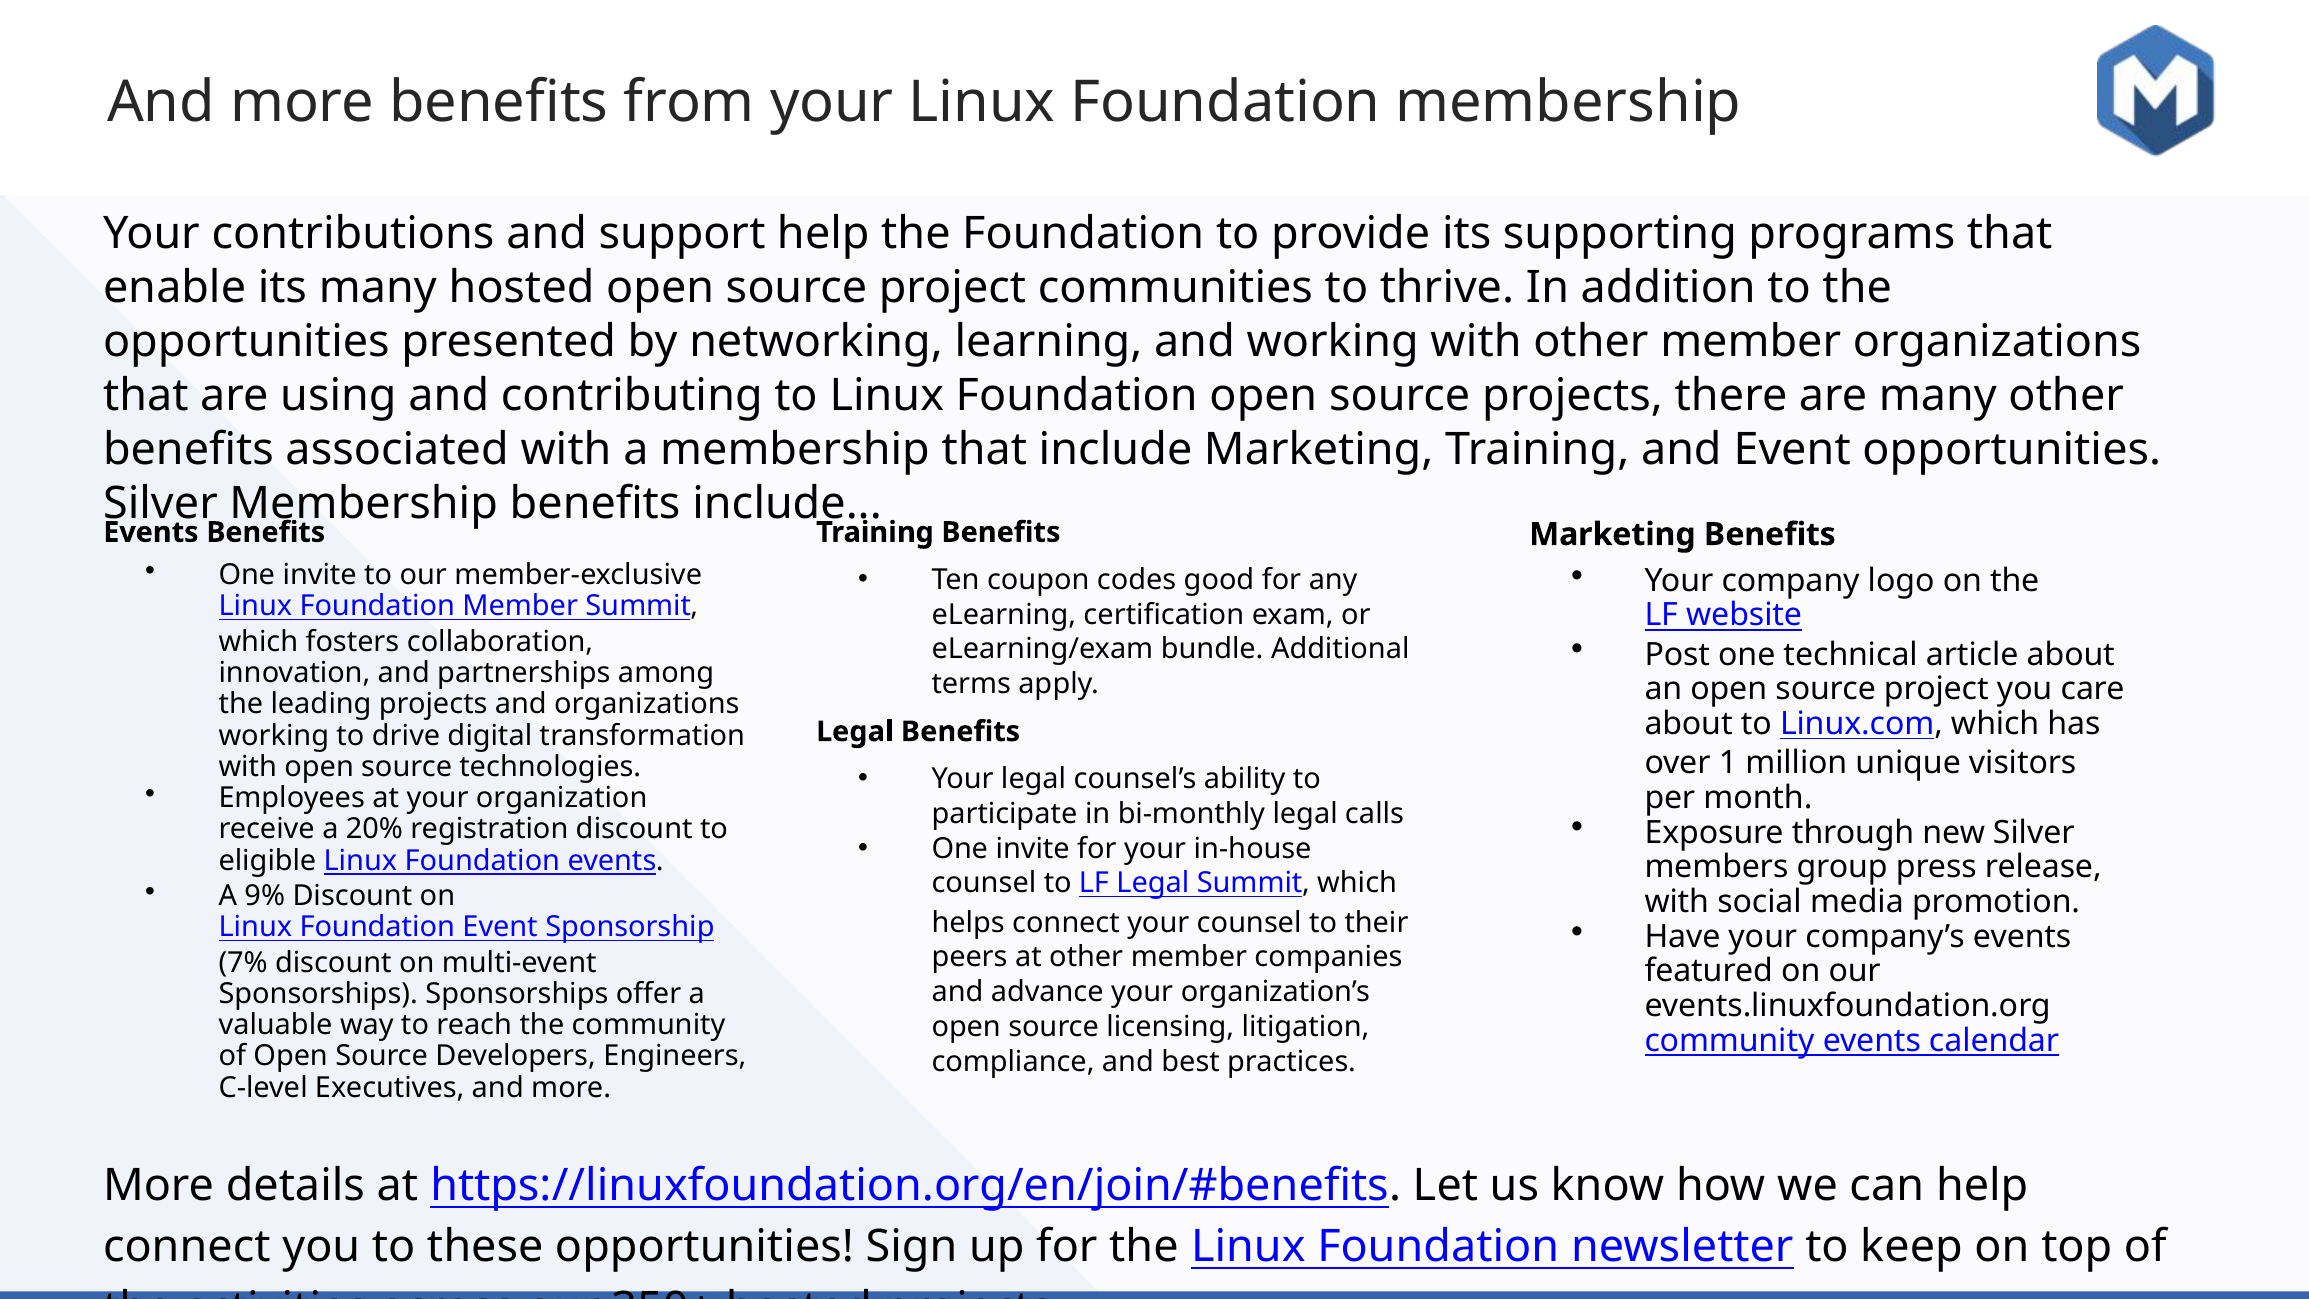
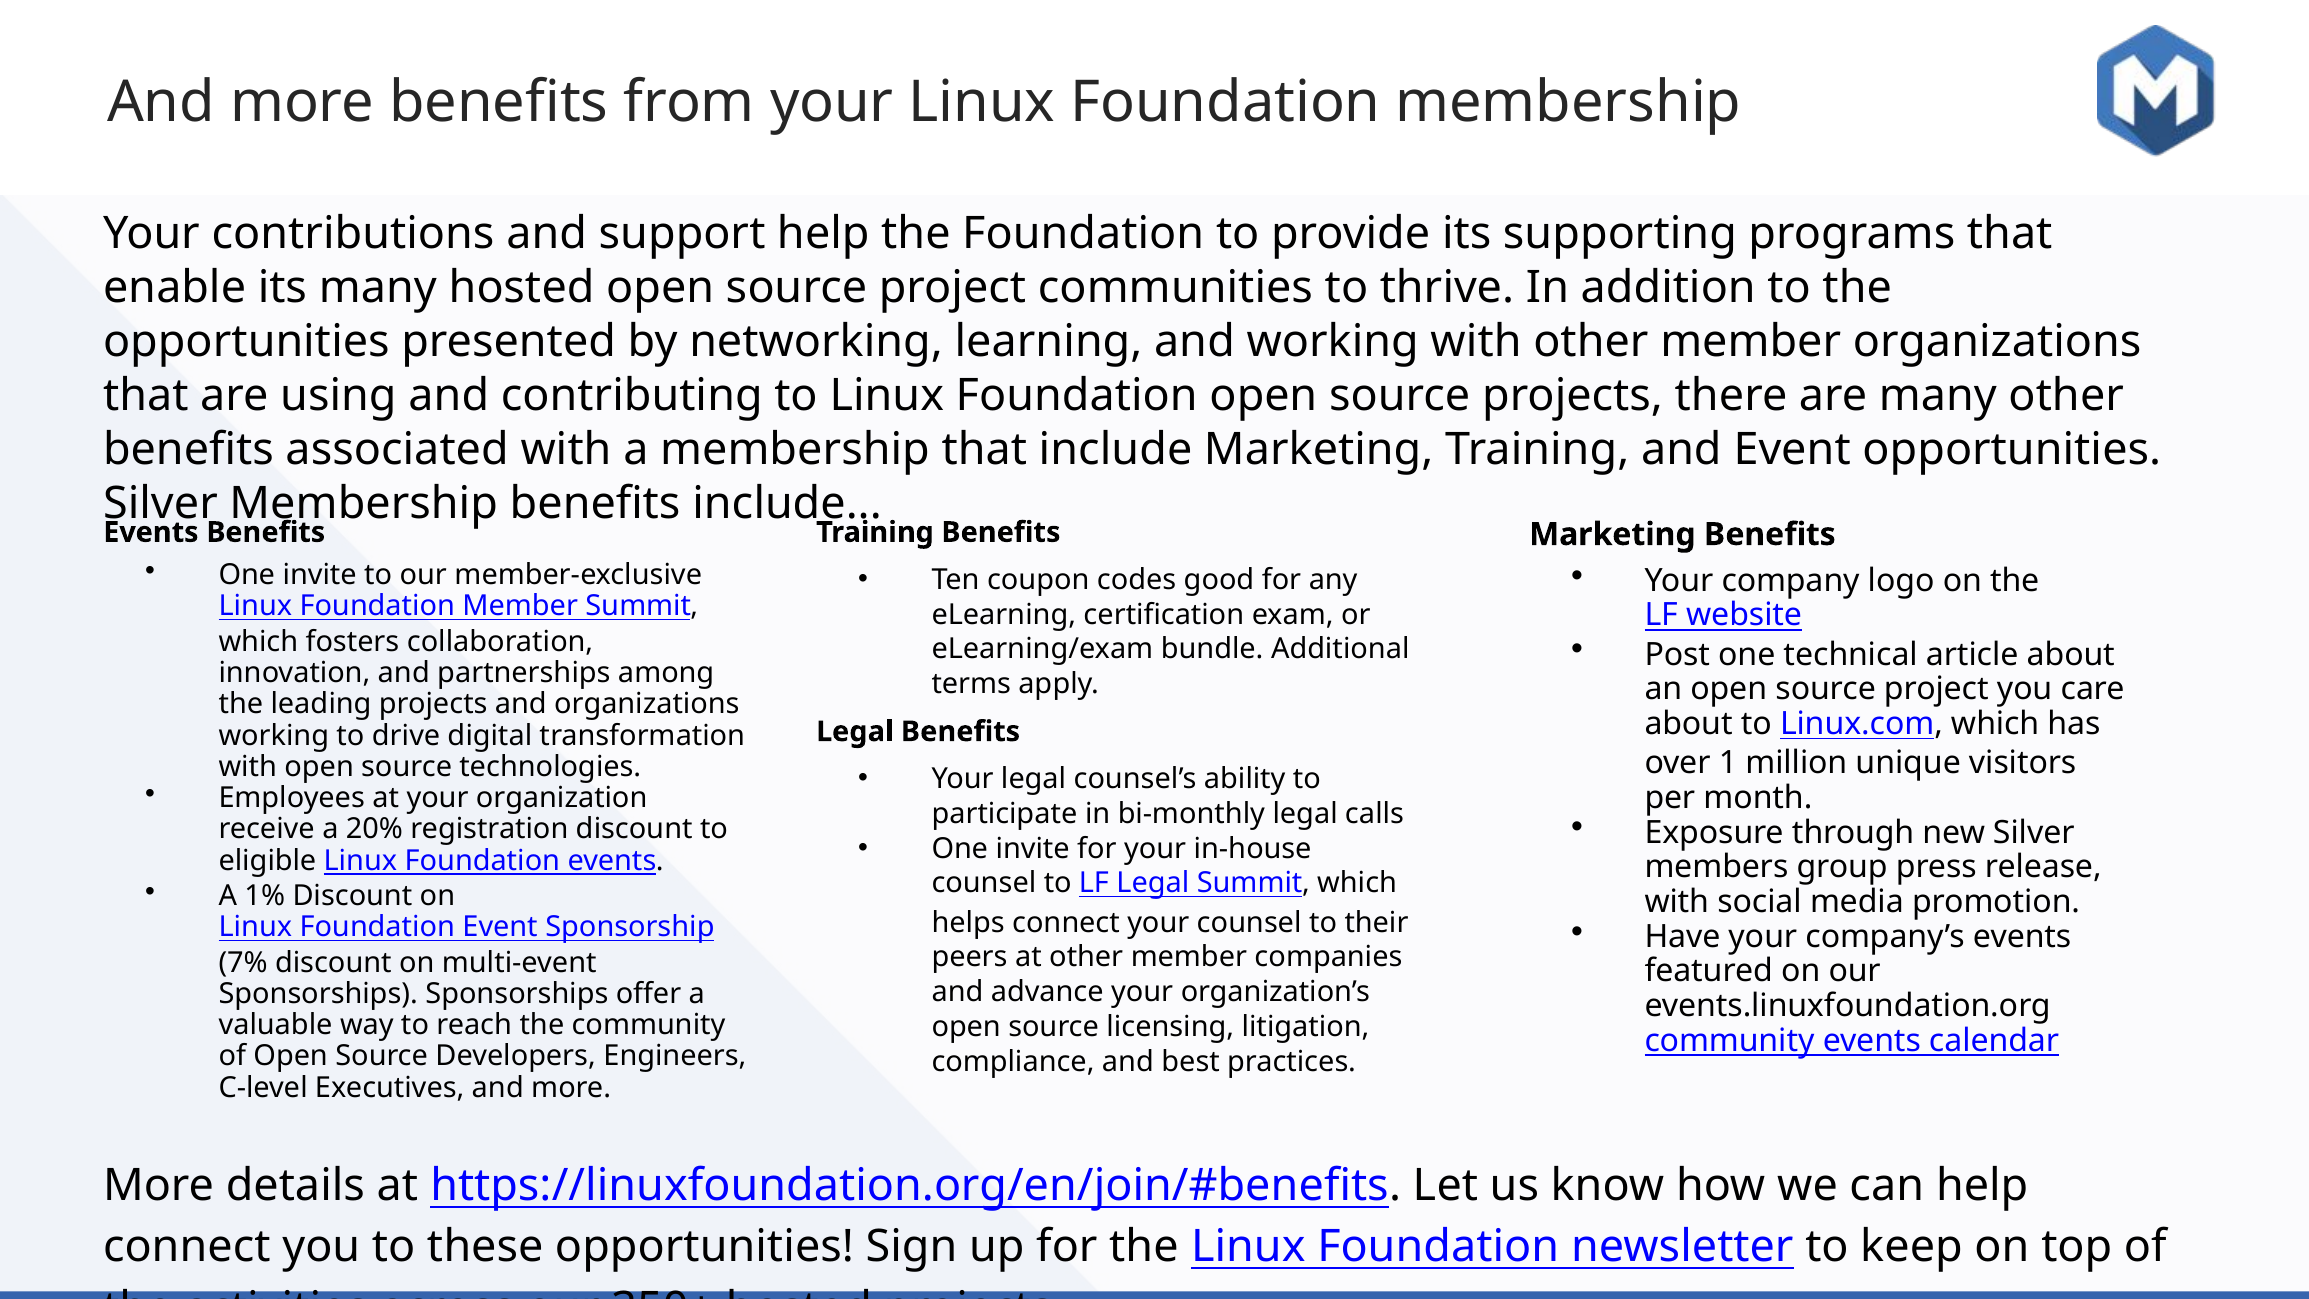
9%: 9% -> 1% (265, 896)
